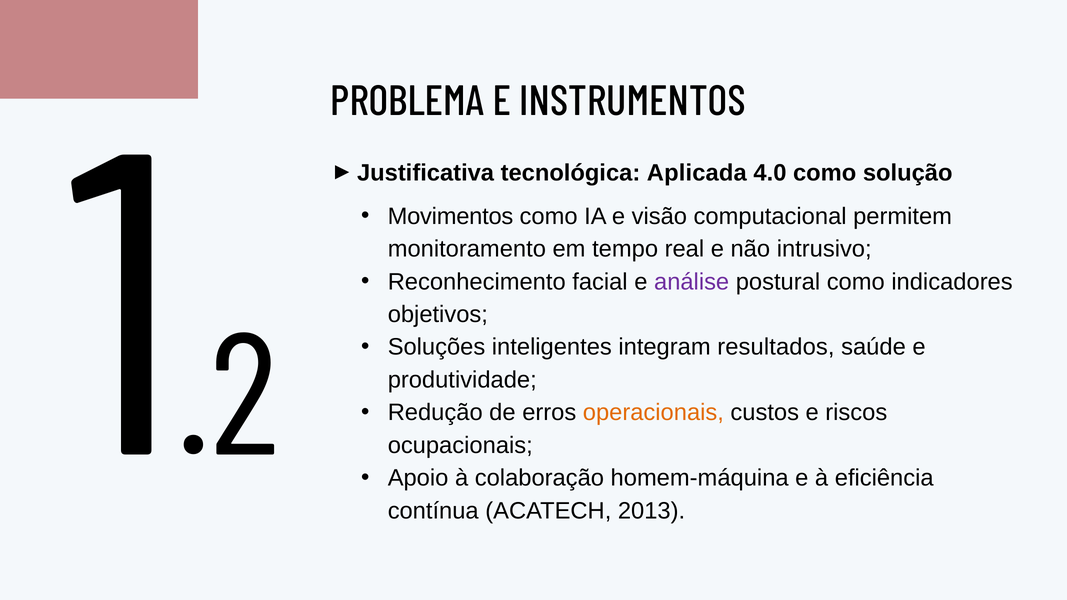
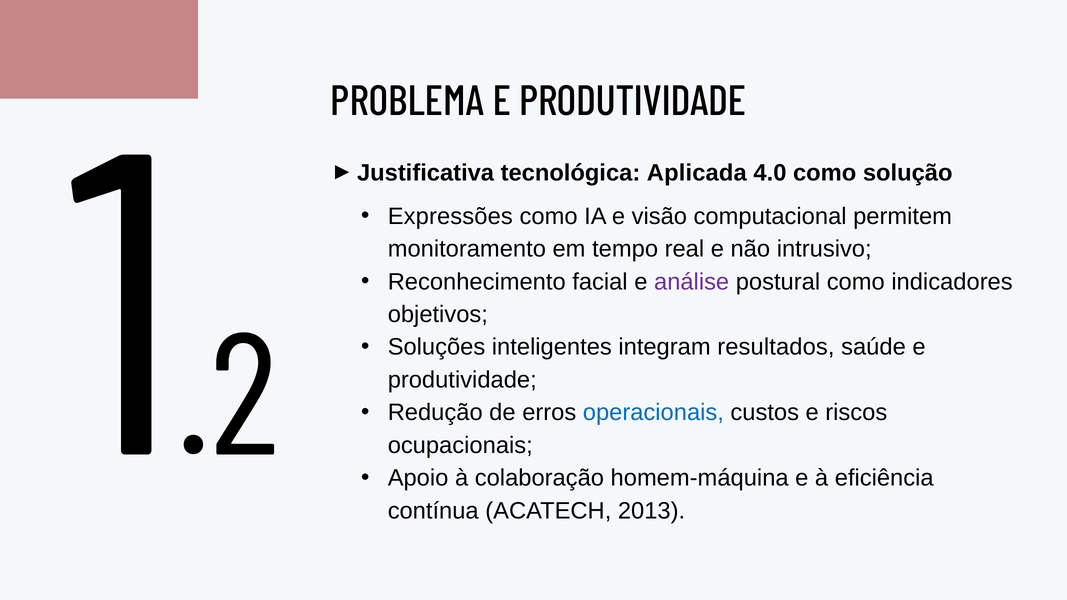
PROBLEMA E INSTRUMENTOS: INSTRUMENTOS -> PRODUTIVIDADE (633, 101)
Movimentos: Movimentos -> Expressões (450, 216)
operacionais colour: orange -> blue (653, 413)
